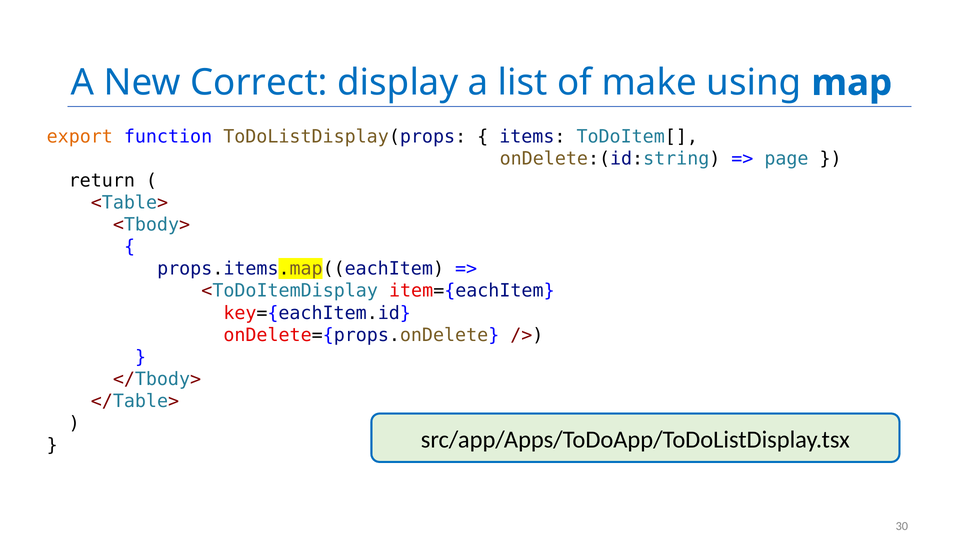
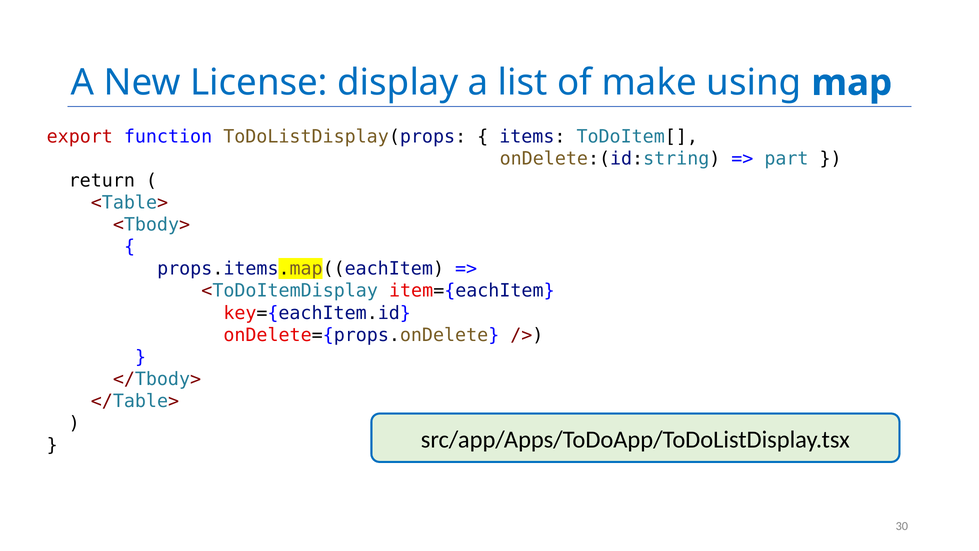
Correct: Correct -> License (259, 83)
export colour: orange -> red (80, 137)
page: page -> part (786, 159)
